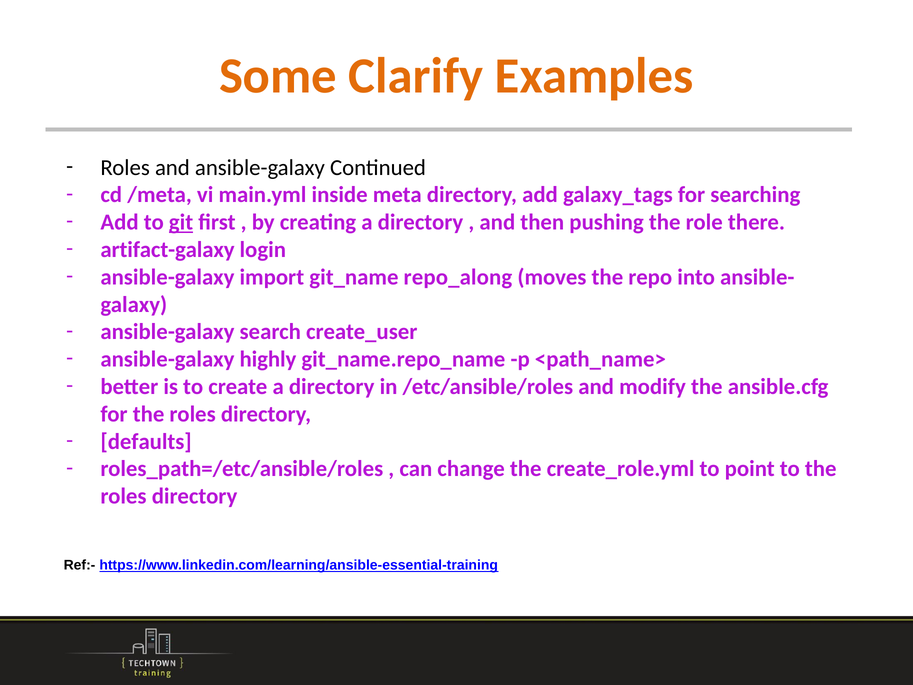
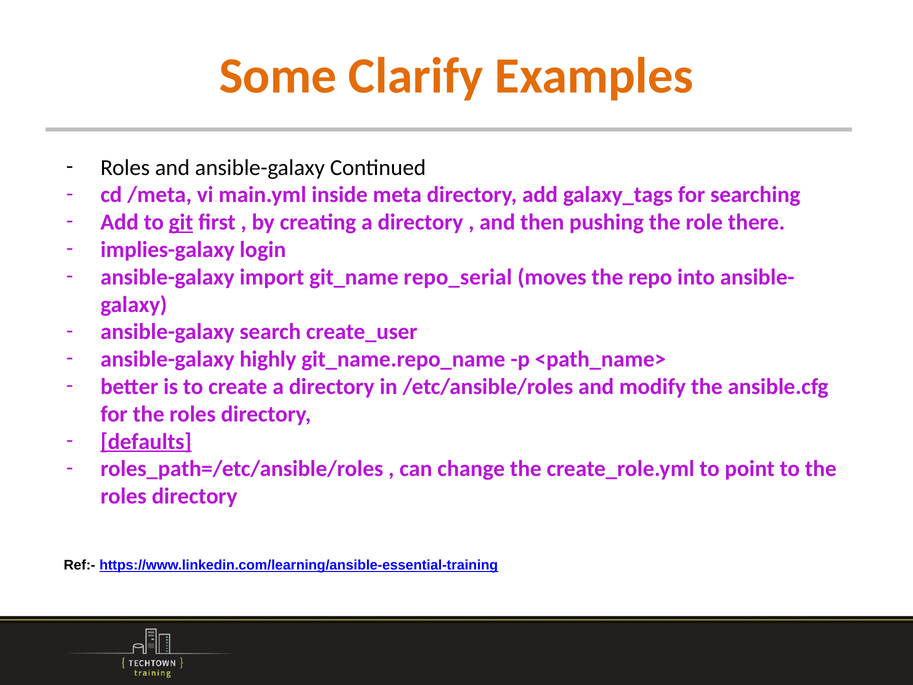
artifact-galaxy: artifact-galaxy -> implies-galaxy (168, 250)
repo_along: repo_along -> repo_serial (458, 277)
defaults underline: none -> present (146, 441)
